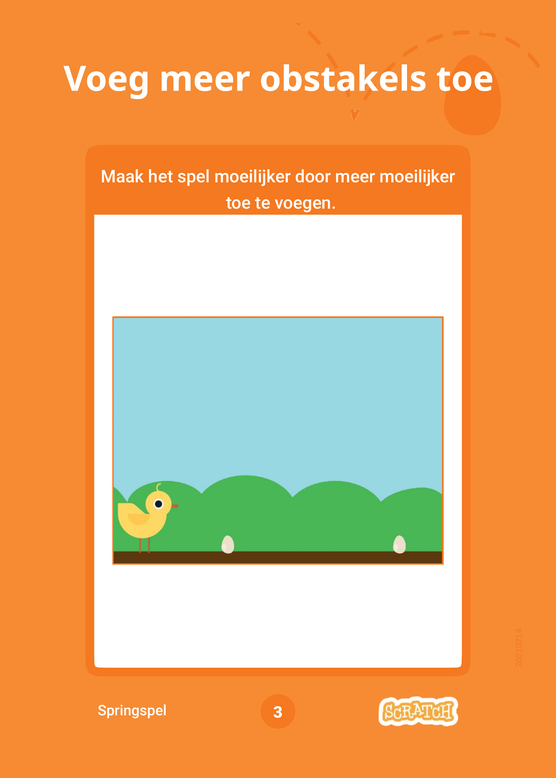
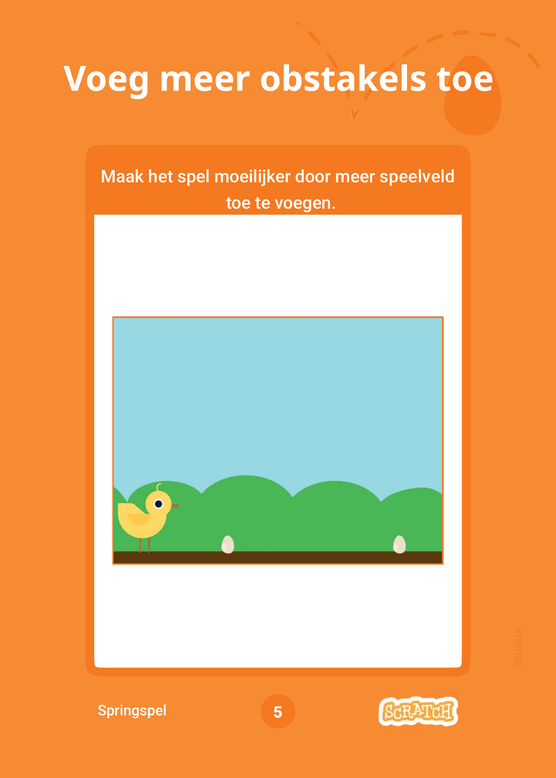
meer moeilijker: moeilijker -> speelveld (417, 177)
3: 3 -> 5 (278, 713)
